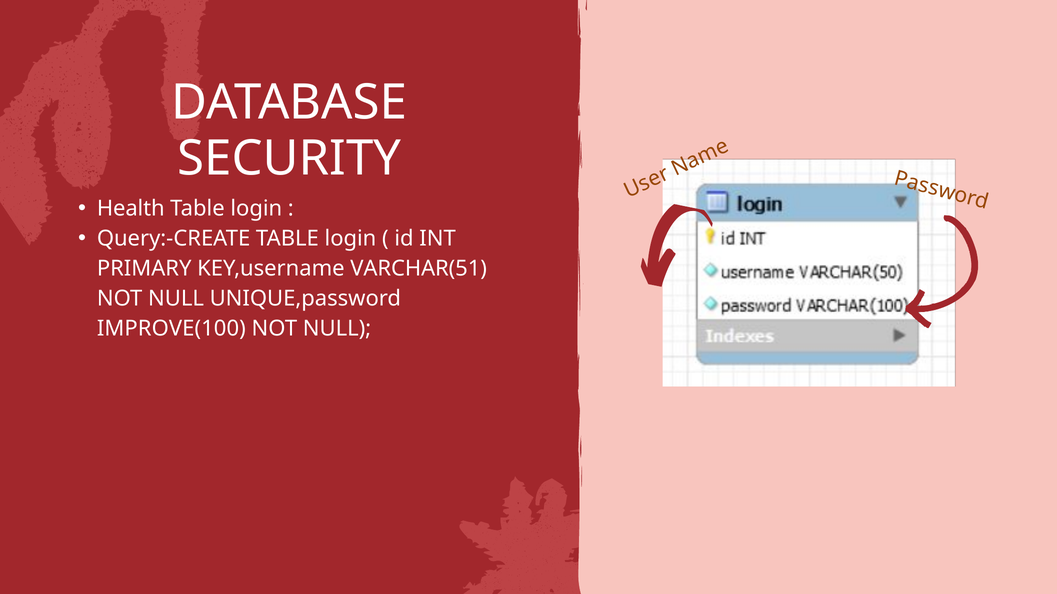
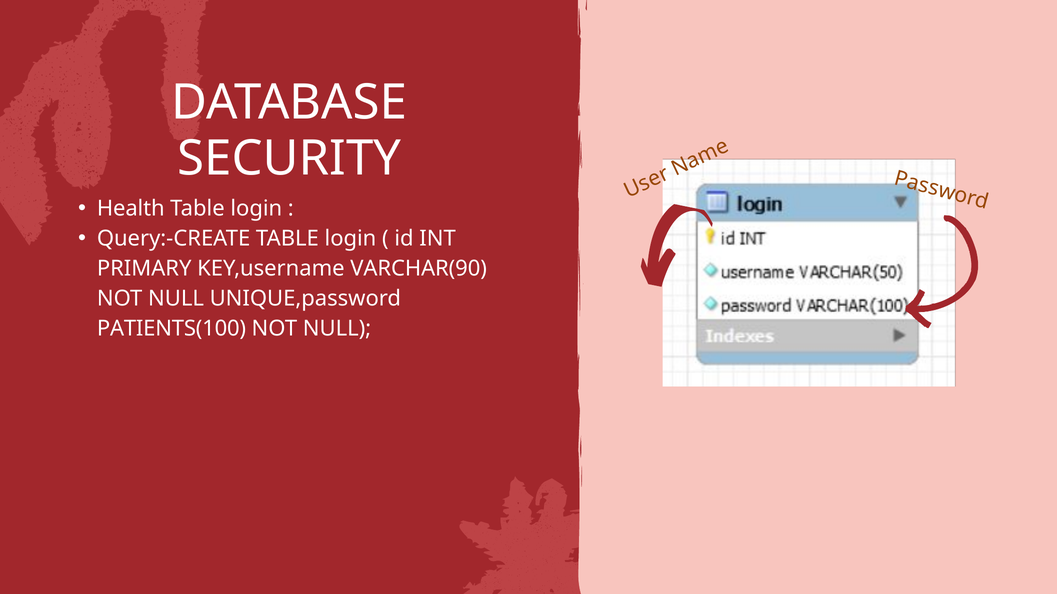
VARCHAR(51: VARCHAR(51 -> VARCHAR(90 (419, 269)
IMPROVE(100: IMPROVE(100 -> PATIENTS(100 (171, 329)
